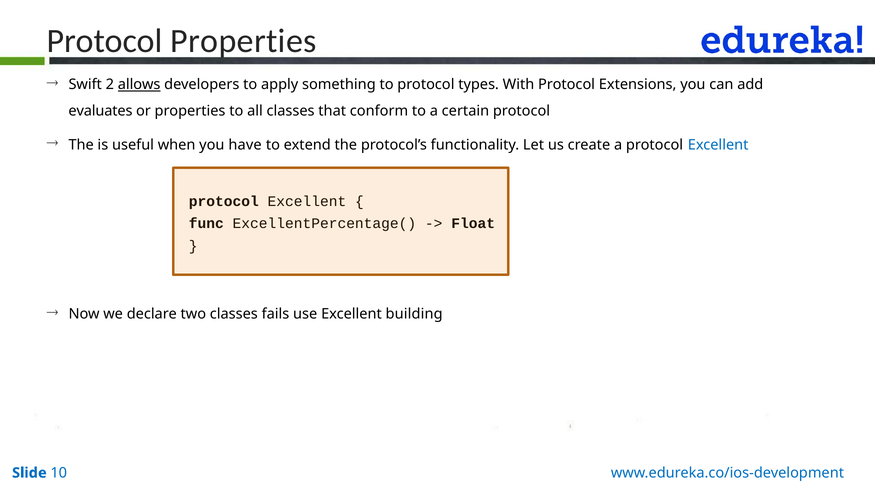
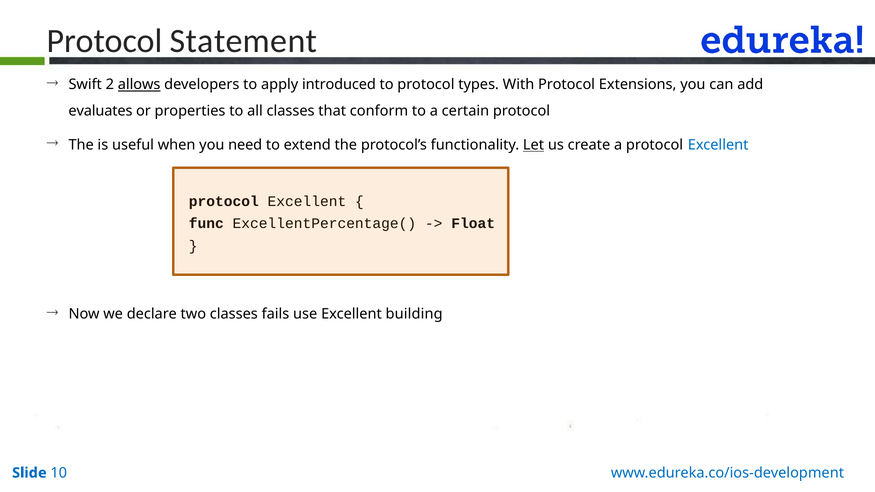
Protocol Properties: Properties -> Statement (243, 41)
something: something -> introduced (339, 85)
have: have -> need (245, 145)
Let underline: none -> present (534, 145)
